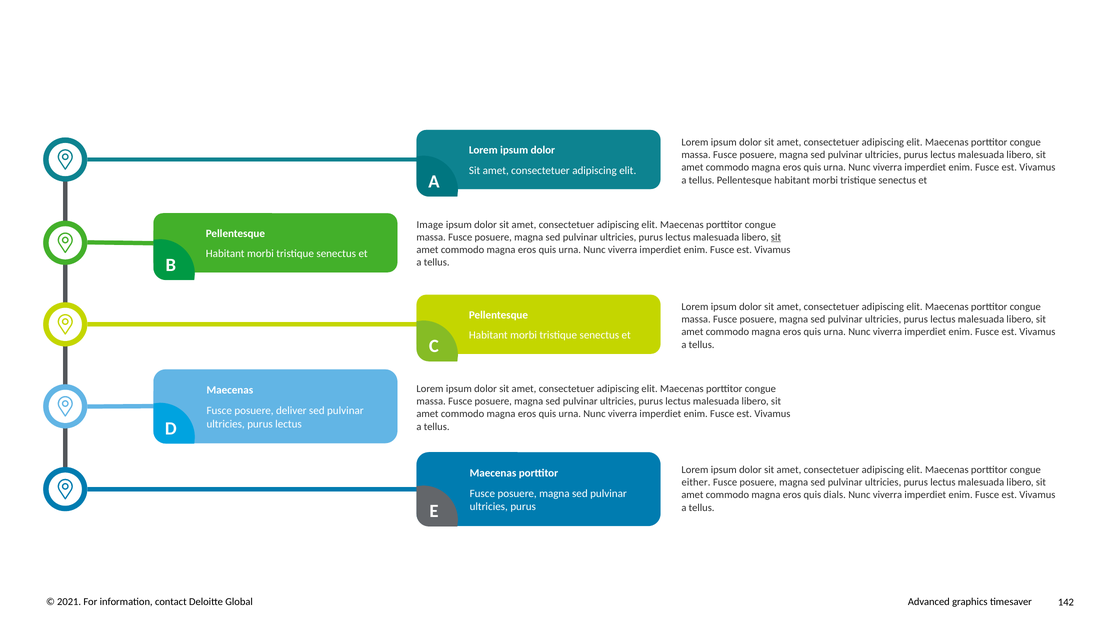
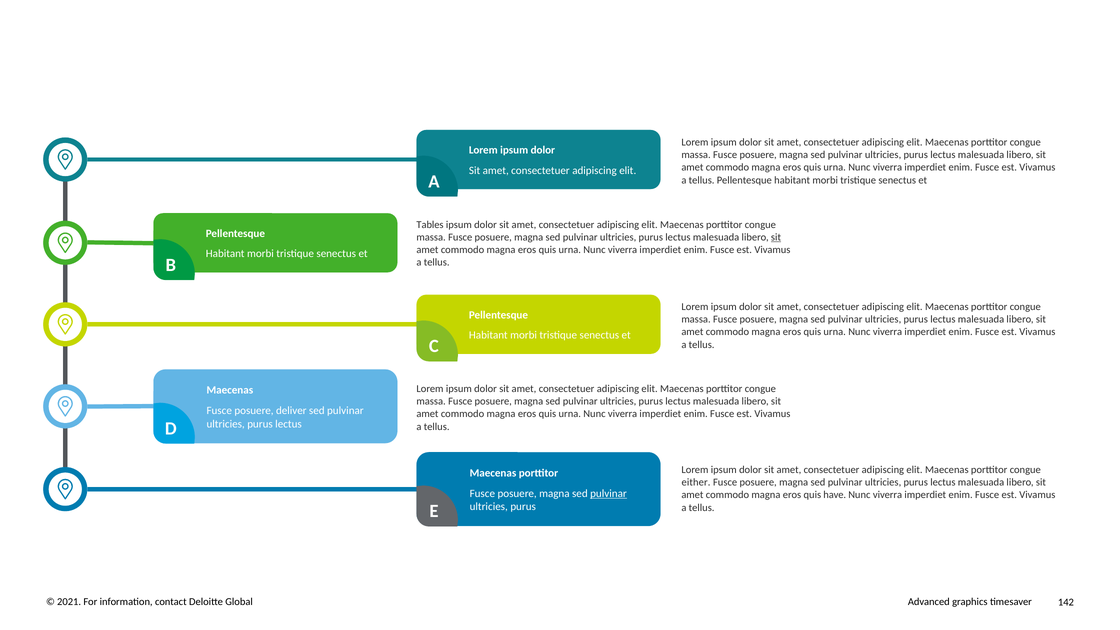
Image: Image -> Tables (430, 225)
pulvinar underline: none -> present (608, 493)
dials: dials -> have (835, 495)
